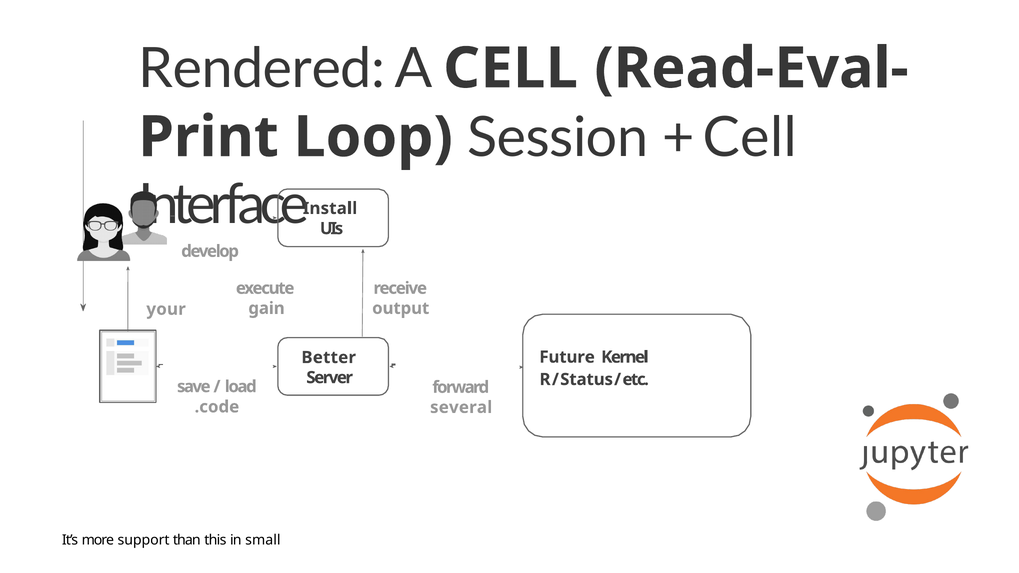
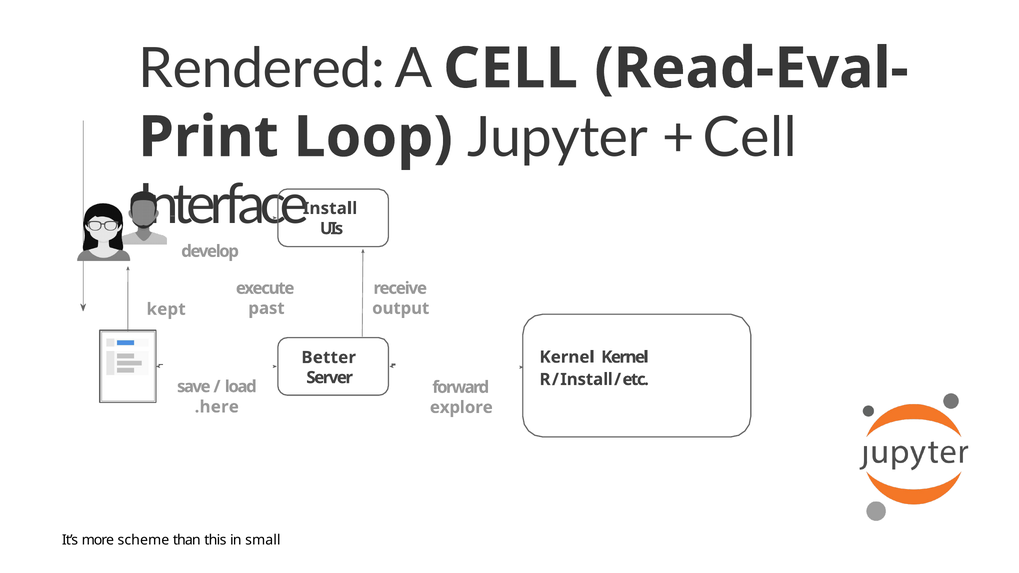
Session: Session -> Jupyter (558, 138)
gain: gain -> past (267, 308)
your: your -> kept (166, 309)
Future: Future -> Kernel (567, 357)
Status: Status -> Install (587, 380)
.code: .code -> .here (217, 407)
several: several -> explore (461, 407)
support: support -> scheme (143, 540)
